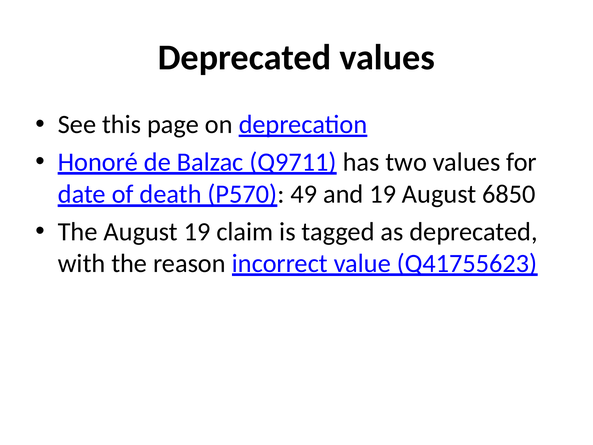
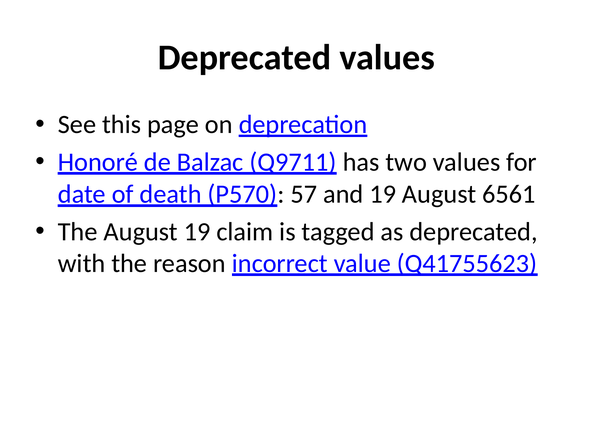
49: 49 -> 57 (304, 194)
6850: 6850 -> 6561 (509, 194)
